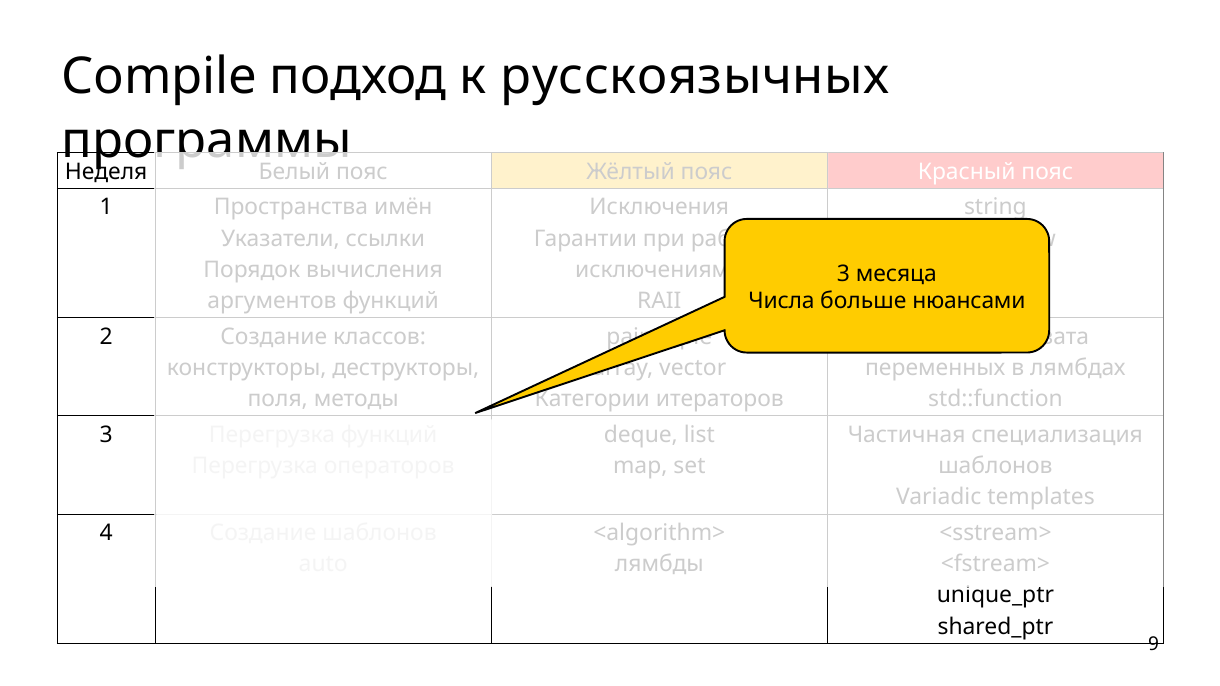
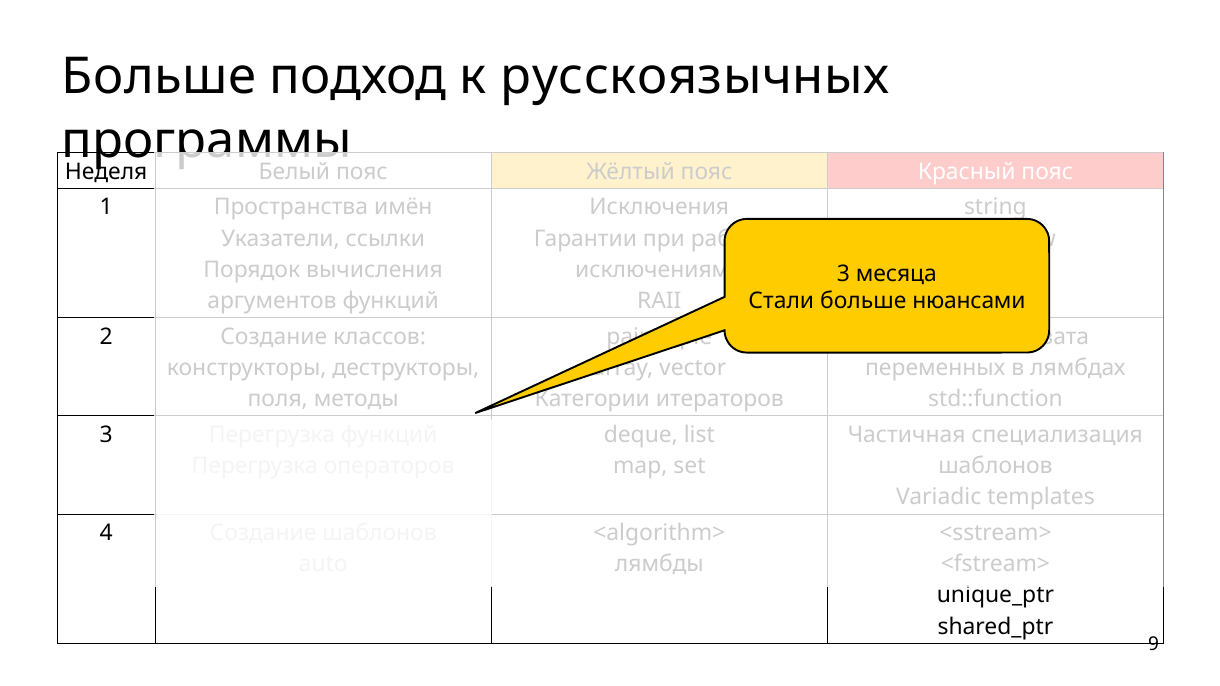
Compile: Compile -> Больше (159, 77)
Числа: Числа -> Стали (781, 301)
